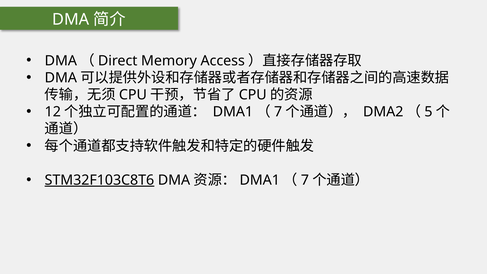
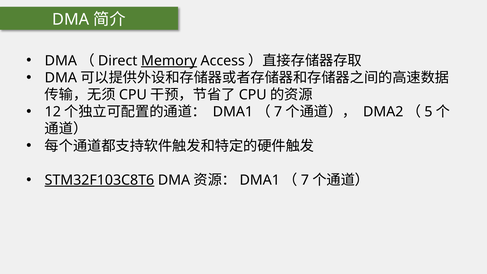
Memory underline: none -> present (169, 61)
